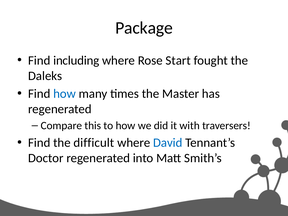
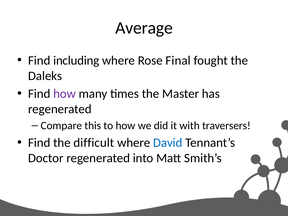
Package: Package -> Average (144, 28)
Start: Start -> Final (178, 60)
how colour: blue -> purple (65, 94)
